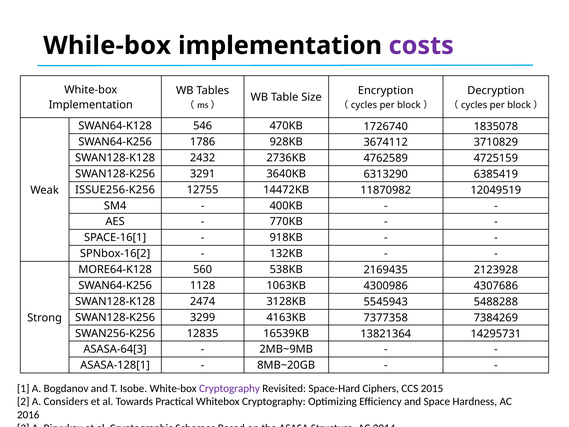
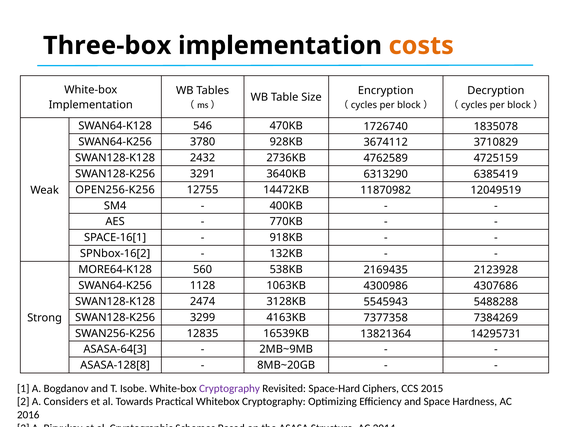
While-box: While-box -> Three-box (107, 46)
costs colour: purple -> orange (421, 46)
1786: 1786 -> 3780 (203, 142)
ISSUE256-K256: ISSUE256-K256 -> OPEN256-K256 (115, 190)
ASASA-128[1: ASASA-128[1 -> ASASA-128[8 (115, 365)
